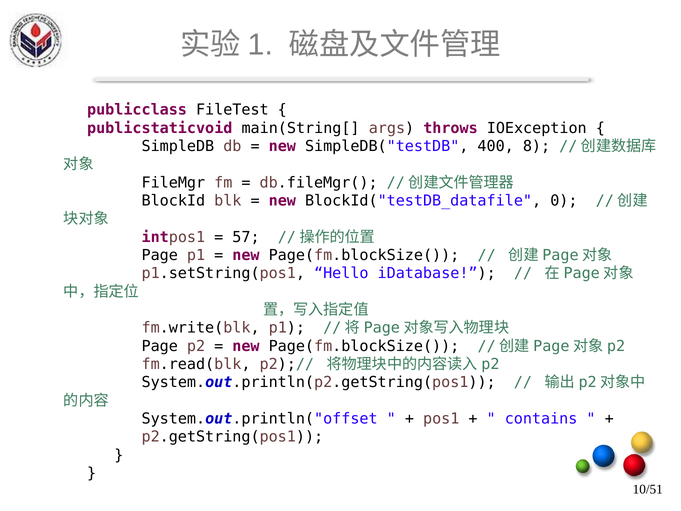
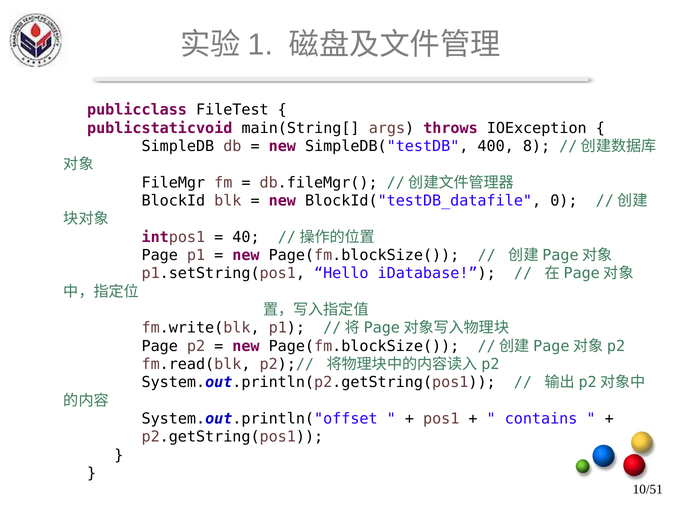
57: 57 -> 40 (246, 237)
